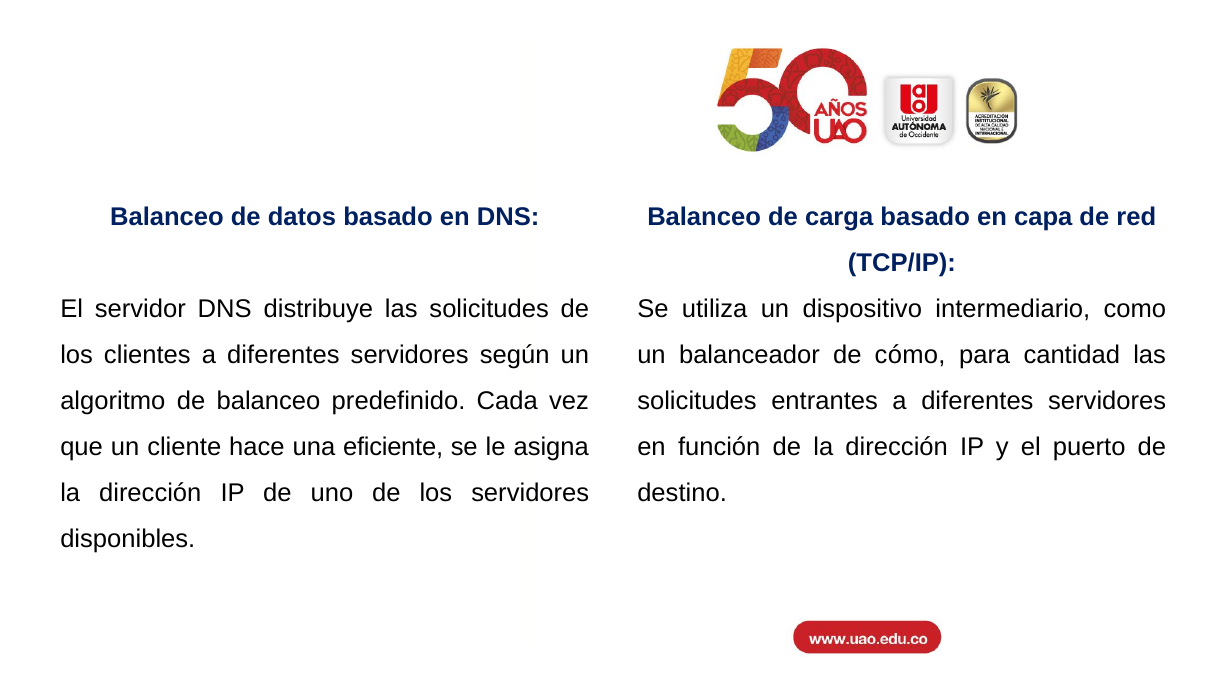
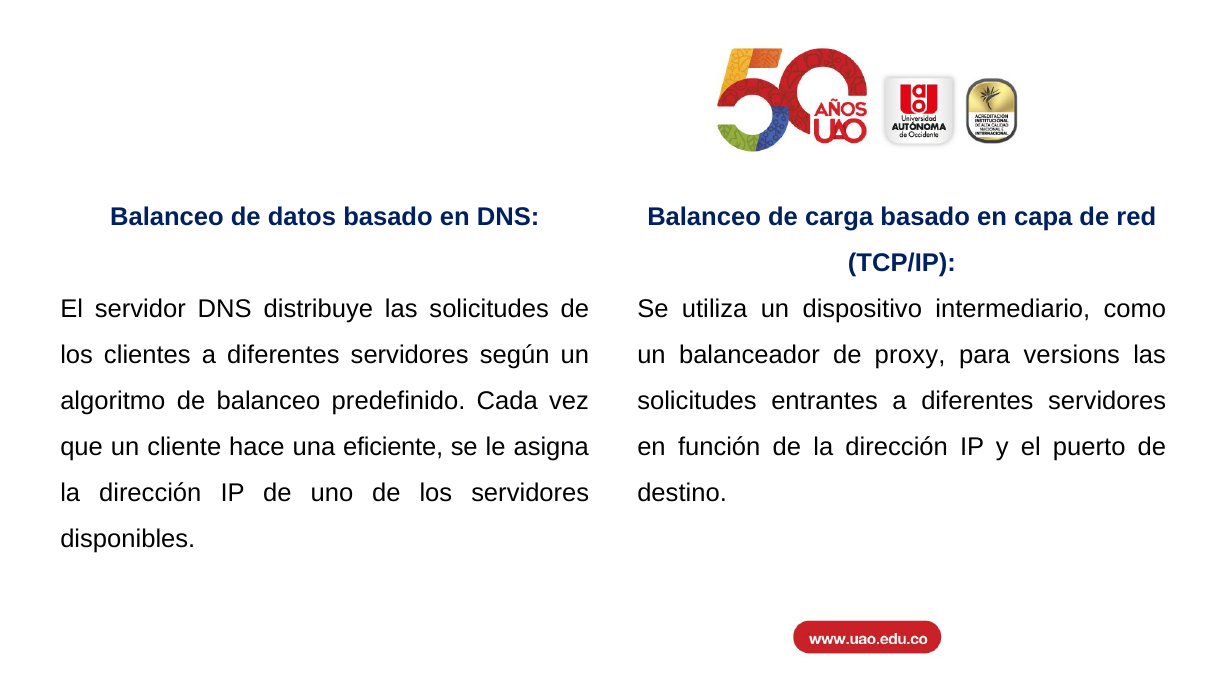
cómo: cómo -> proxy (910, 355)
cantidad: cantidad -> versions (1072, 355)
